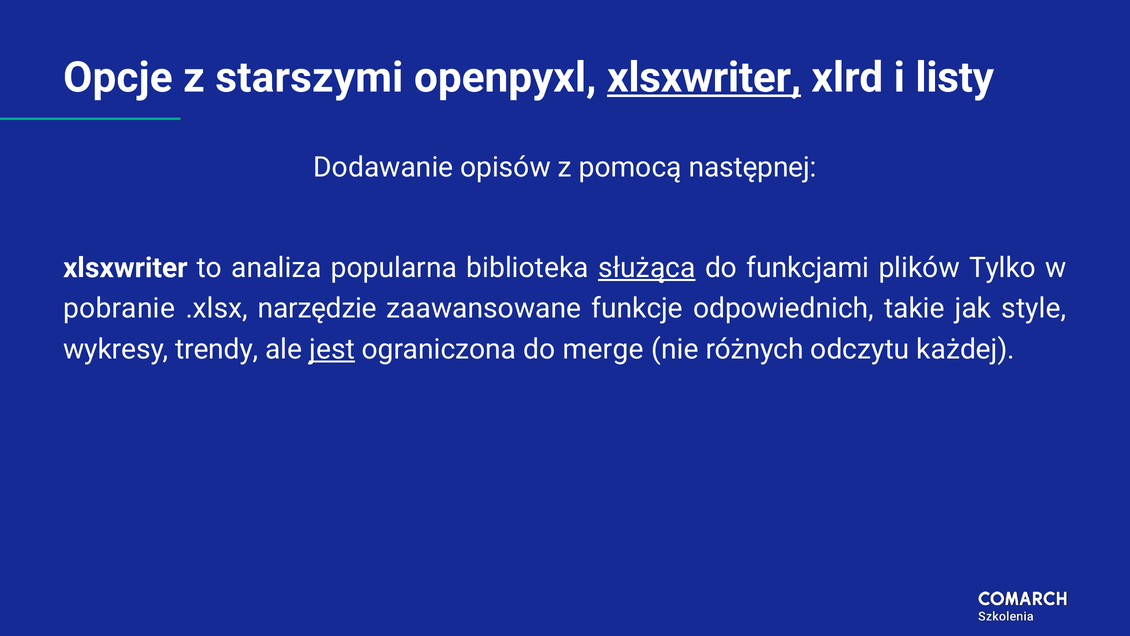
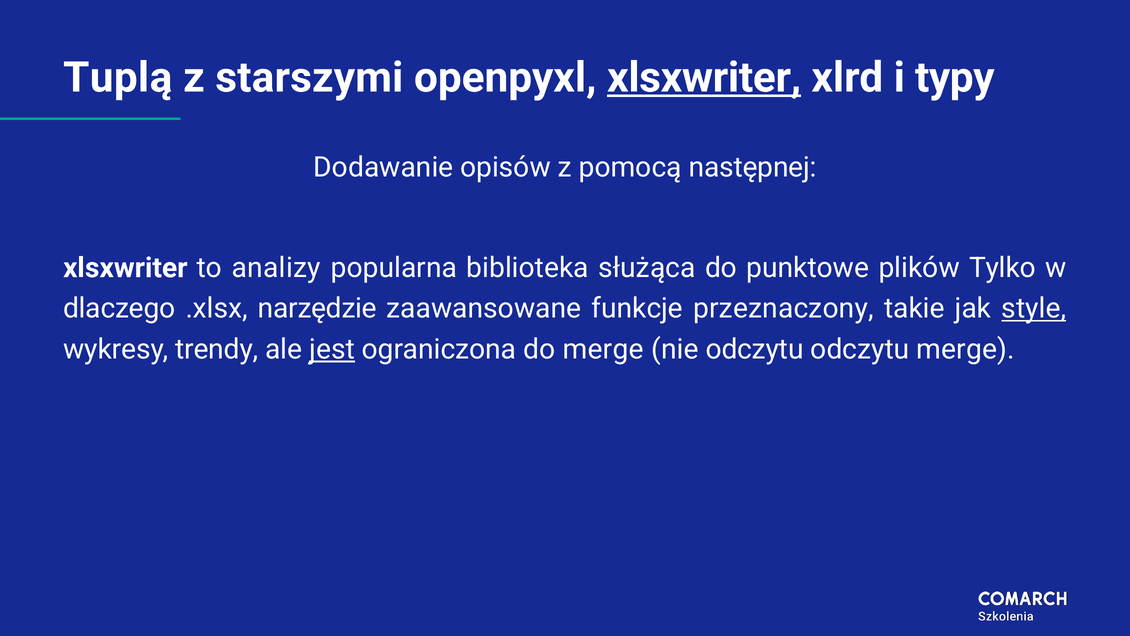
Opcje: Opcje -> Tuplą (118, 78)
listy: listy -> typy (955, 78)
analiza: analiza -> analizy (276, 268)
służąca underline: present -> none (647, 268)
funkcjami: funkcjami -> punktowe (808, 268)
pobranie: pobranie -> dlaczego (119, 308)
odpowiednich: odpowiednich -> przeznaczony (783, 308)
style underline: none -> present (1034, 308)
nie różnych: różnych -> odczytu (755, 349)
odczytu każdej: każdej -> merge (966, 349)
